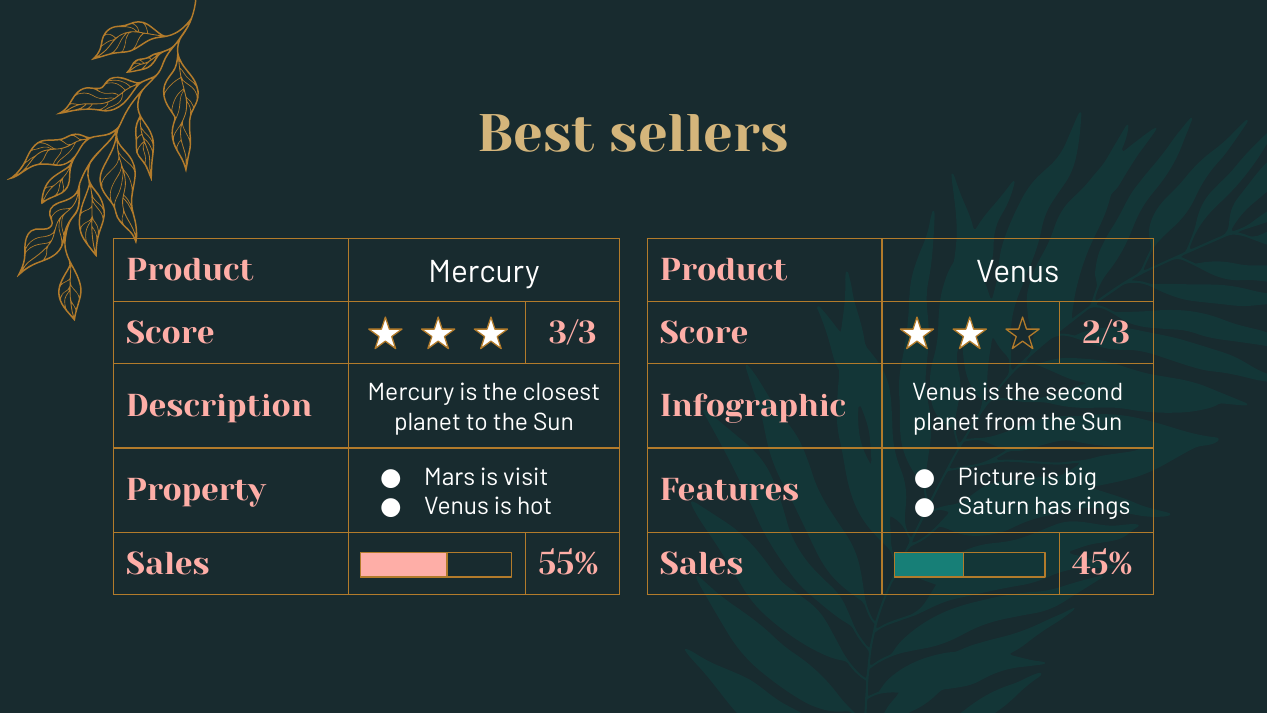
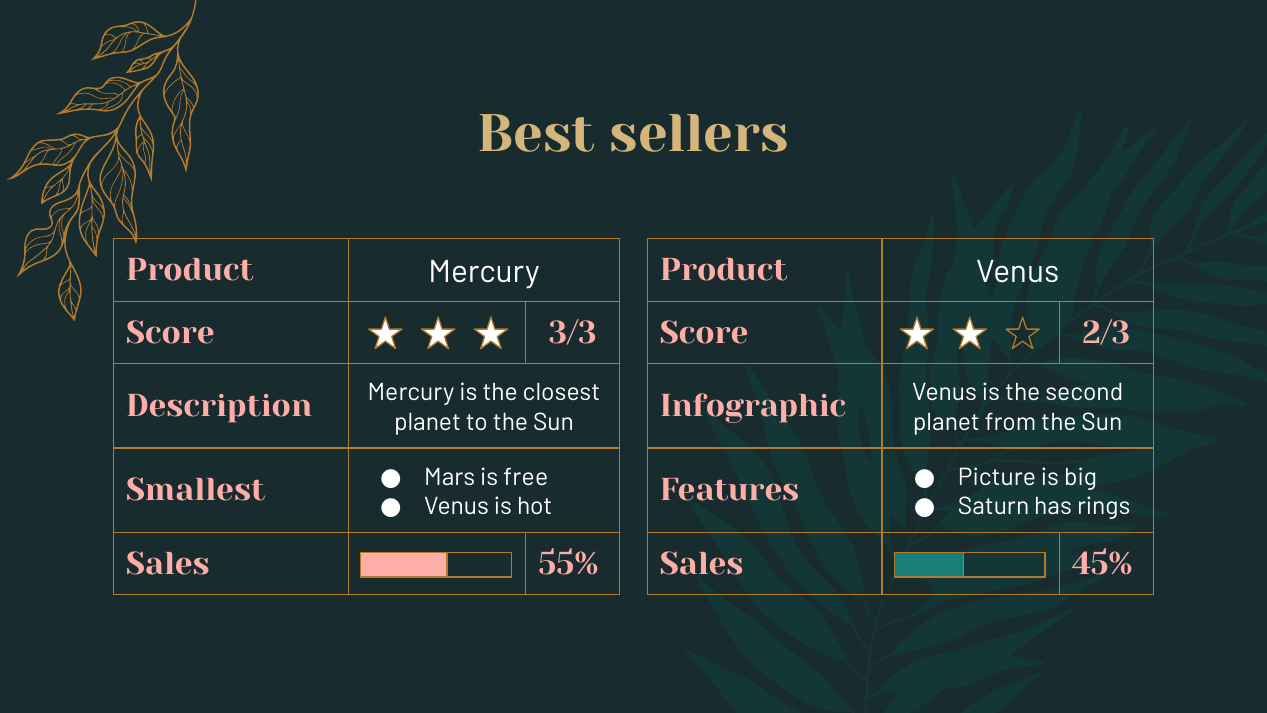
visit: visit -> free (526, 477)
Property: Property -> Smallest (196, 490)
